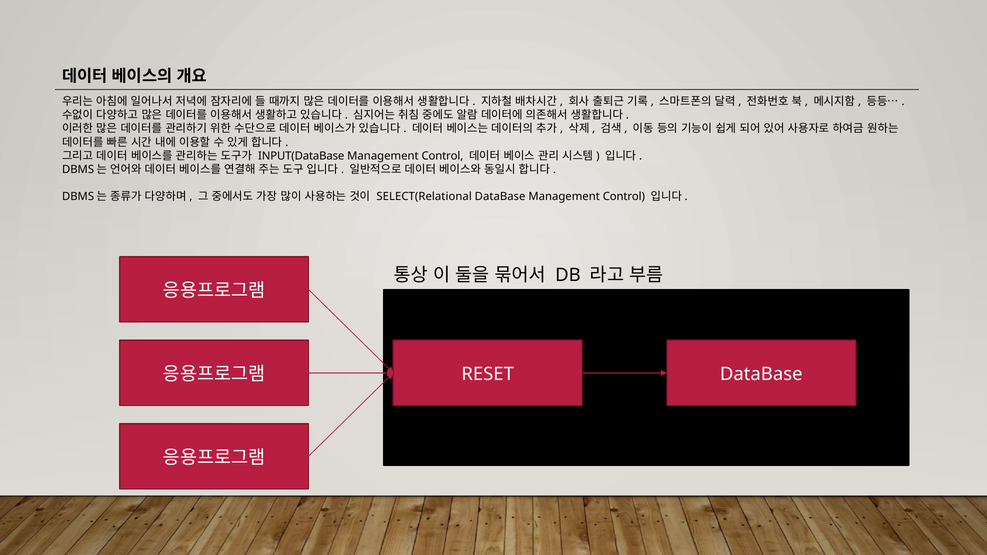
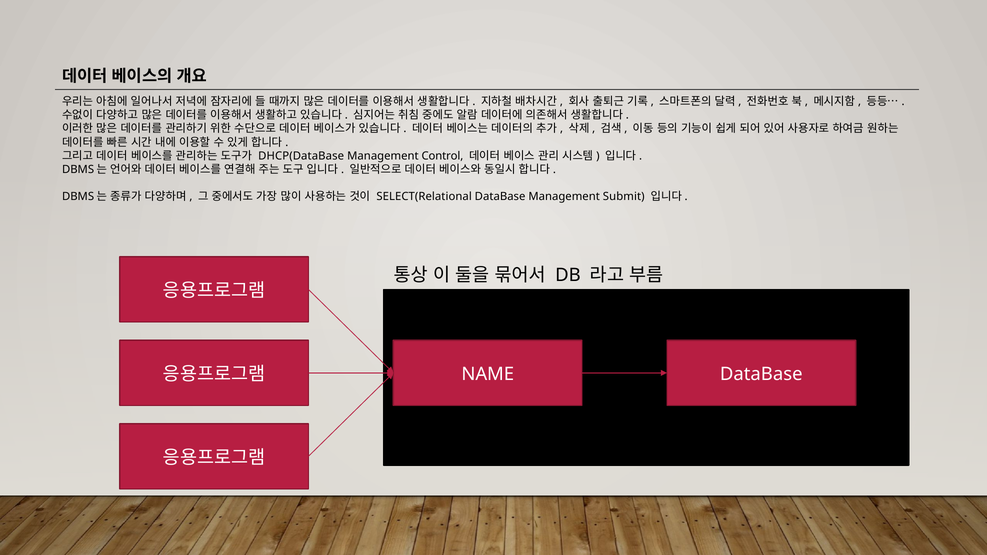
INPUT(DataBase: INPUT(DataBase -> DHCP(DataBase (301, 156)
DataBase Management Control: Control -> Submit (624, 197)
RESET: RESET -> NAME (488, 374)
